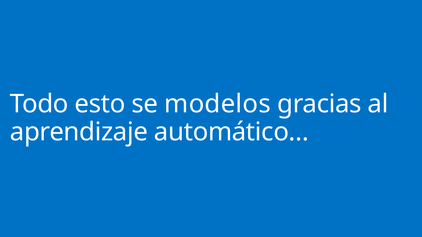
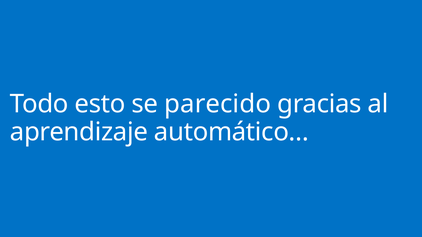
modelos: modelos -> parecido (218, 104)
